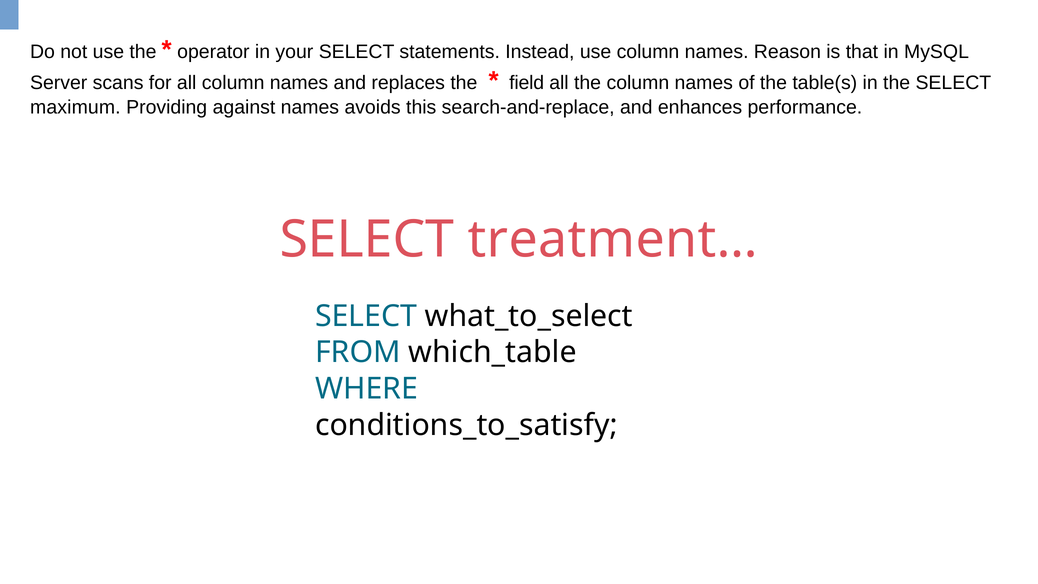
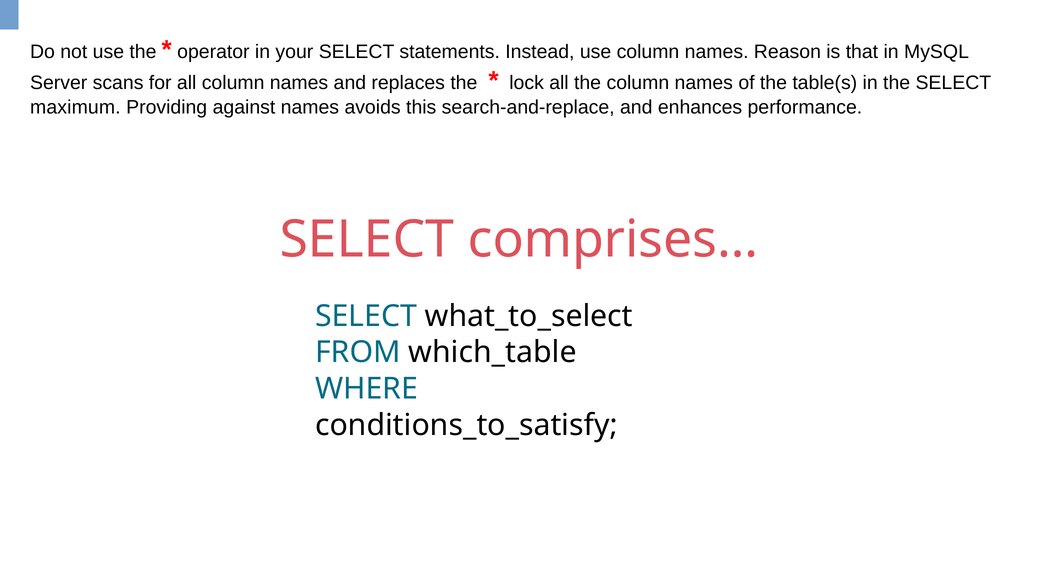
field: field -> lock (527, 83)
treatment…: treatment… -> comprises… (613, 240)
